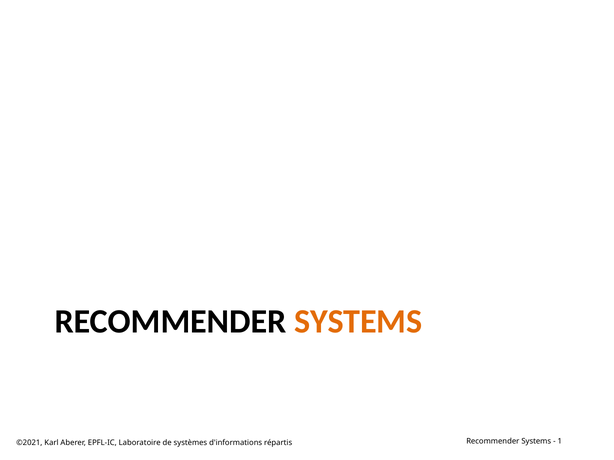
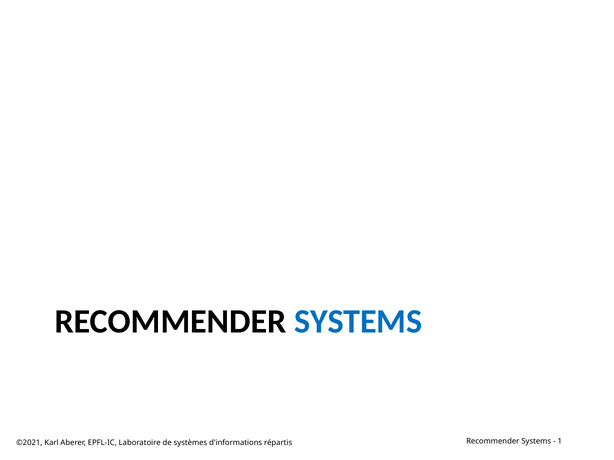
SYSTEMS colour: orange -> blue (358, 322)
